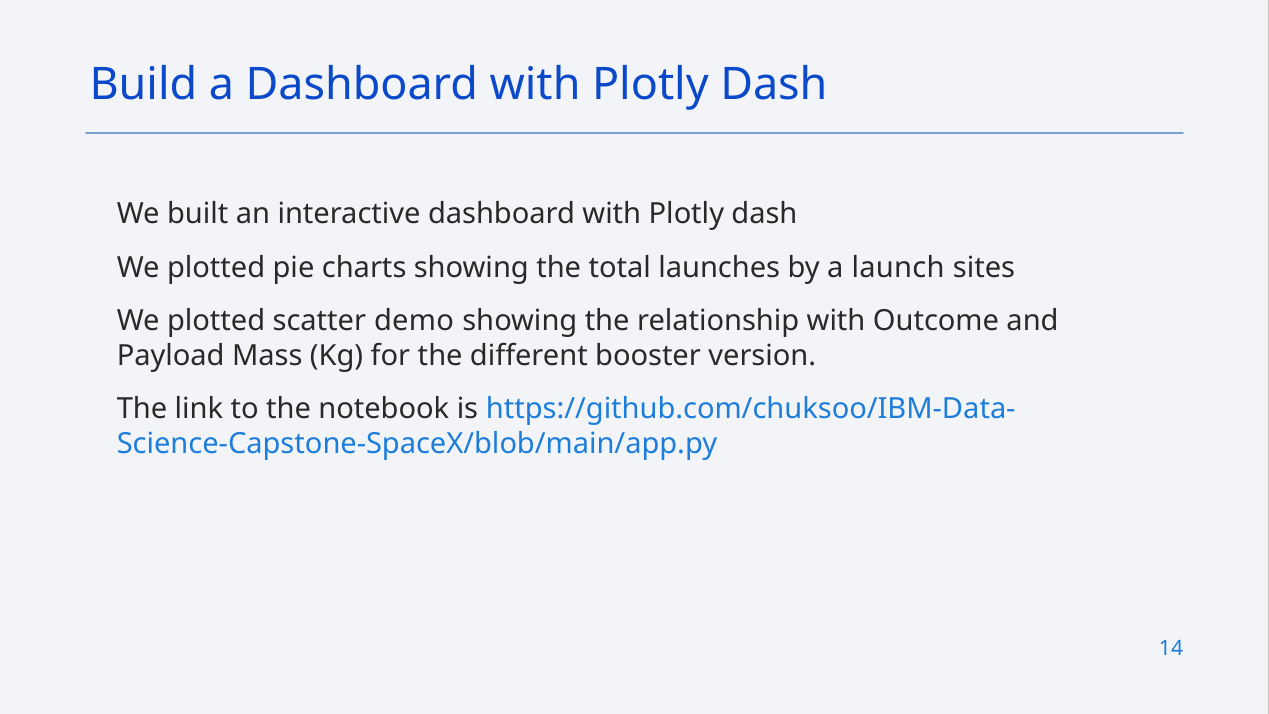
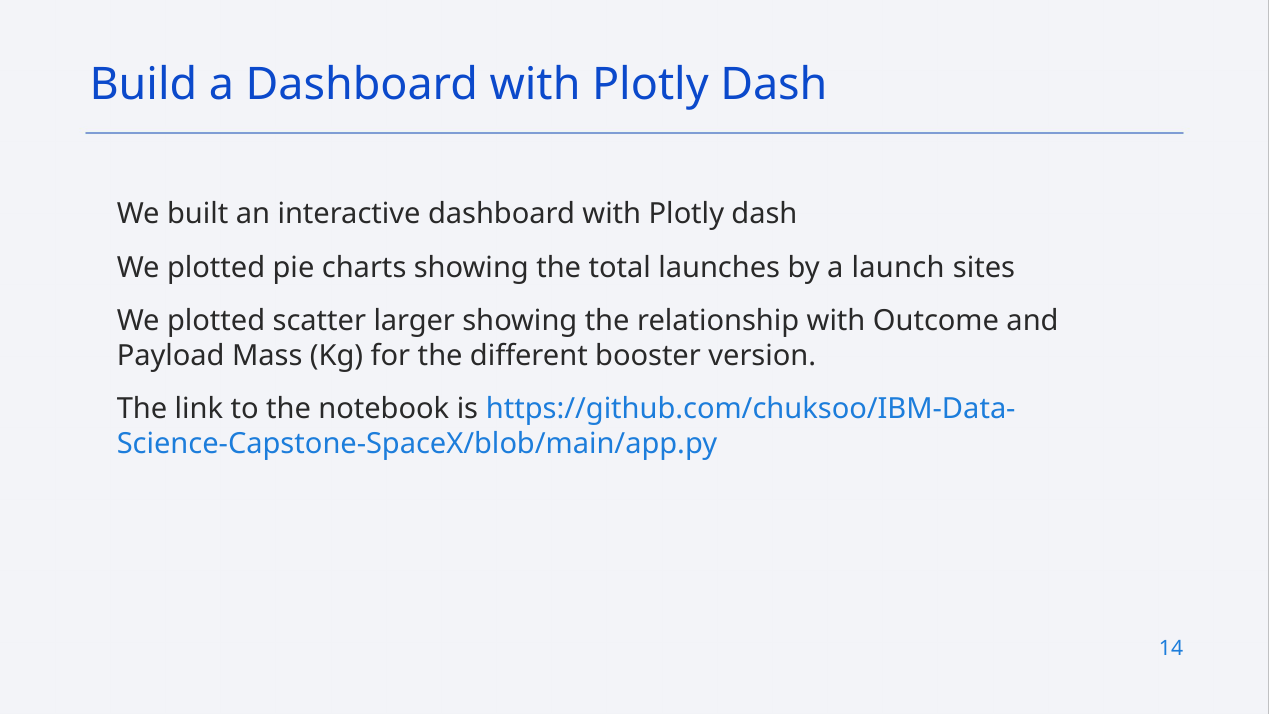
demo: demo -> larger (414, 321)
